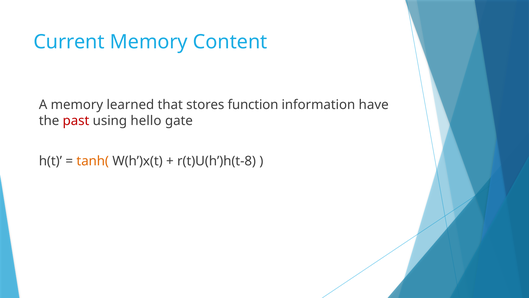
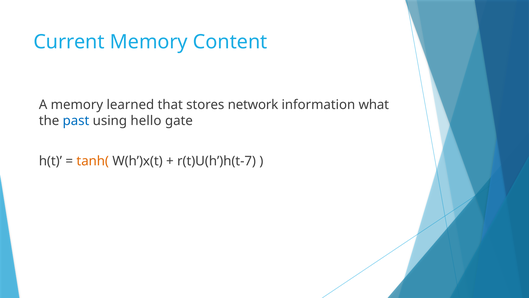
function: function -> network (253, 105)
have: have -> what (374, 105)
past colour: red -> blue (76, 120)
r(t)U(h’)h(t-8: r(t)U(h’)h(t-8 -> r(t)U(h’)h(t-7 (217, 161)
